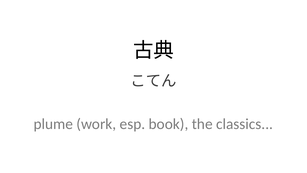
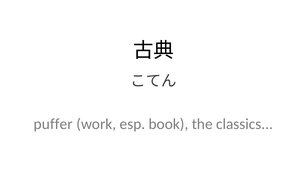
plume: plume -> puffer (53, 124)
